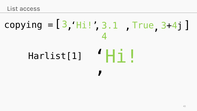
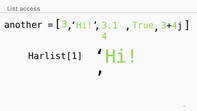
copying: copying -> another (23, 25)
